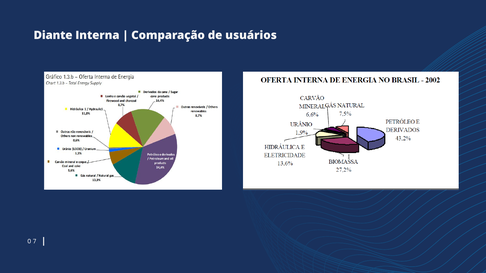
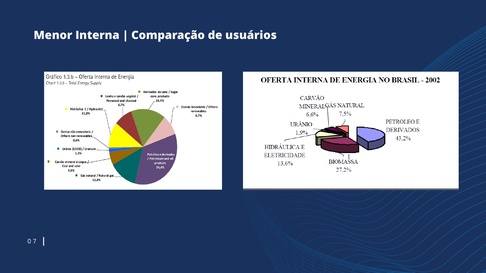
Diante: Diante -> Menor (53, 36)
